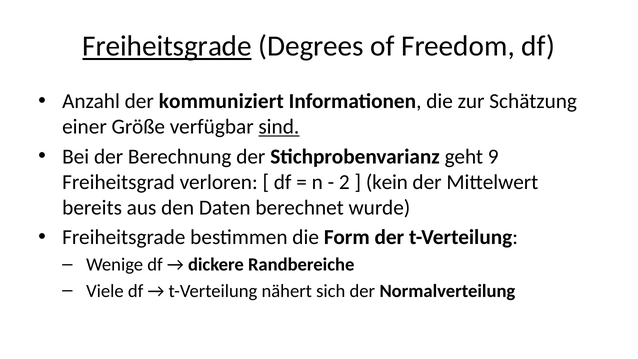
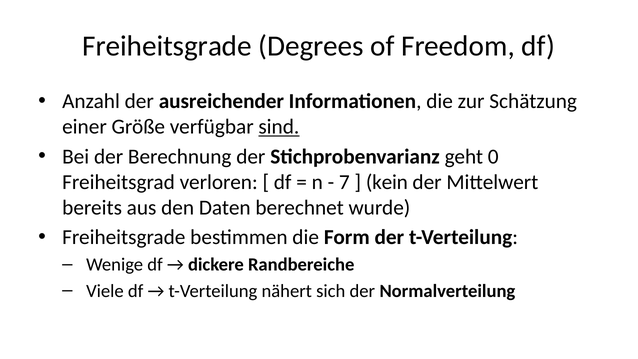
Freiheitsgrade underline: present -> none (167, 46)
kommuniziert: kommuniziert -> ausreichender (221, 101)
9: 9 -> 0 (493, 156)
2: 2 -> 7 (344, 182)
